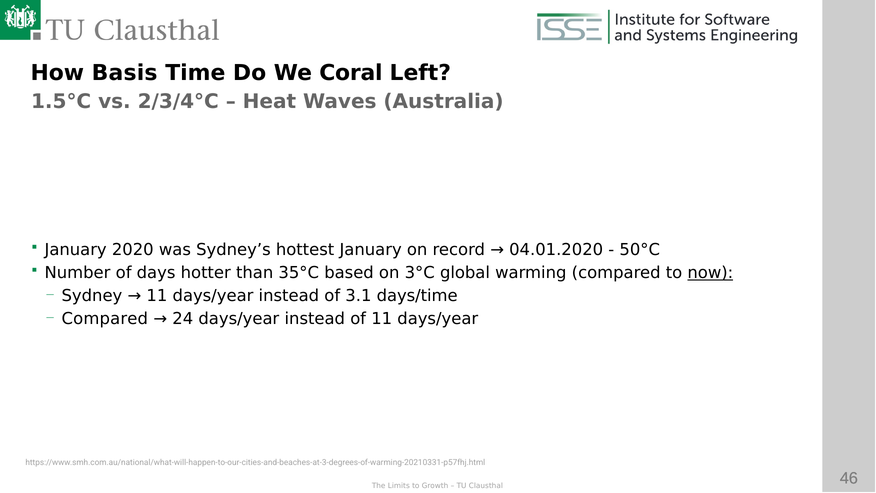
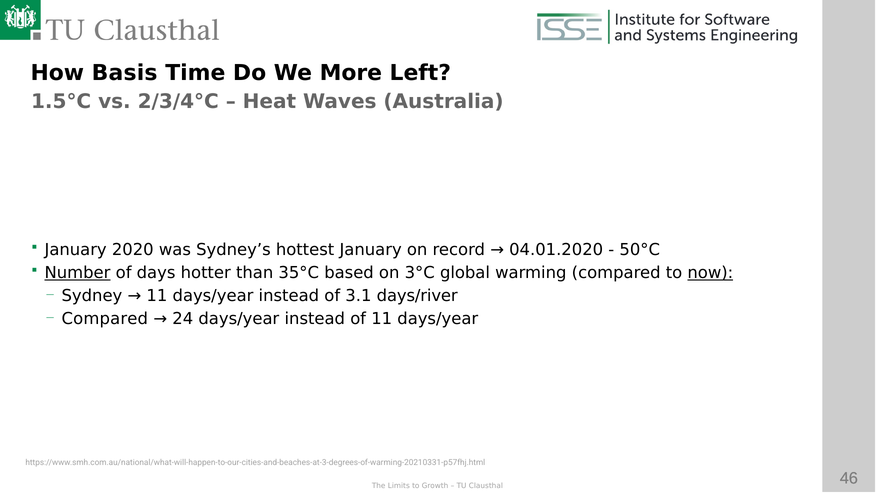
Coral: Coral -> More (351, 73)
Number underline: none -> present (78, 273)
days/time: days/time -> days/river (417, 296)
